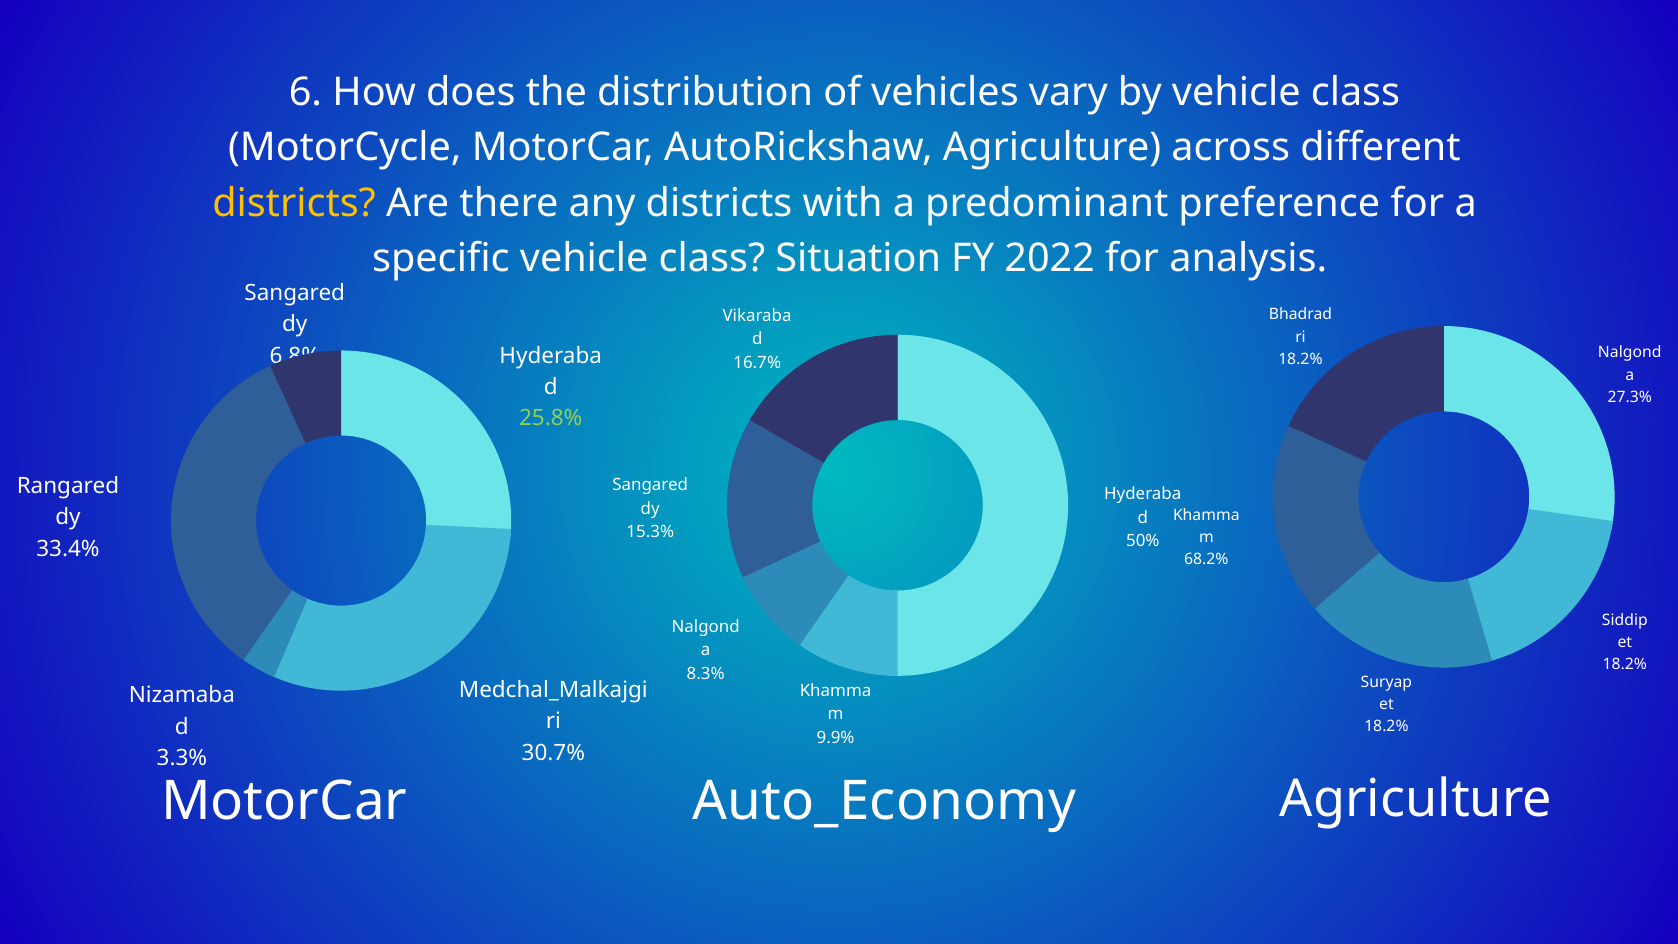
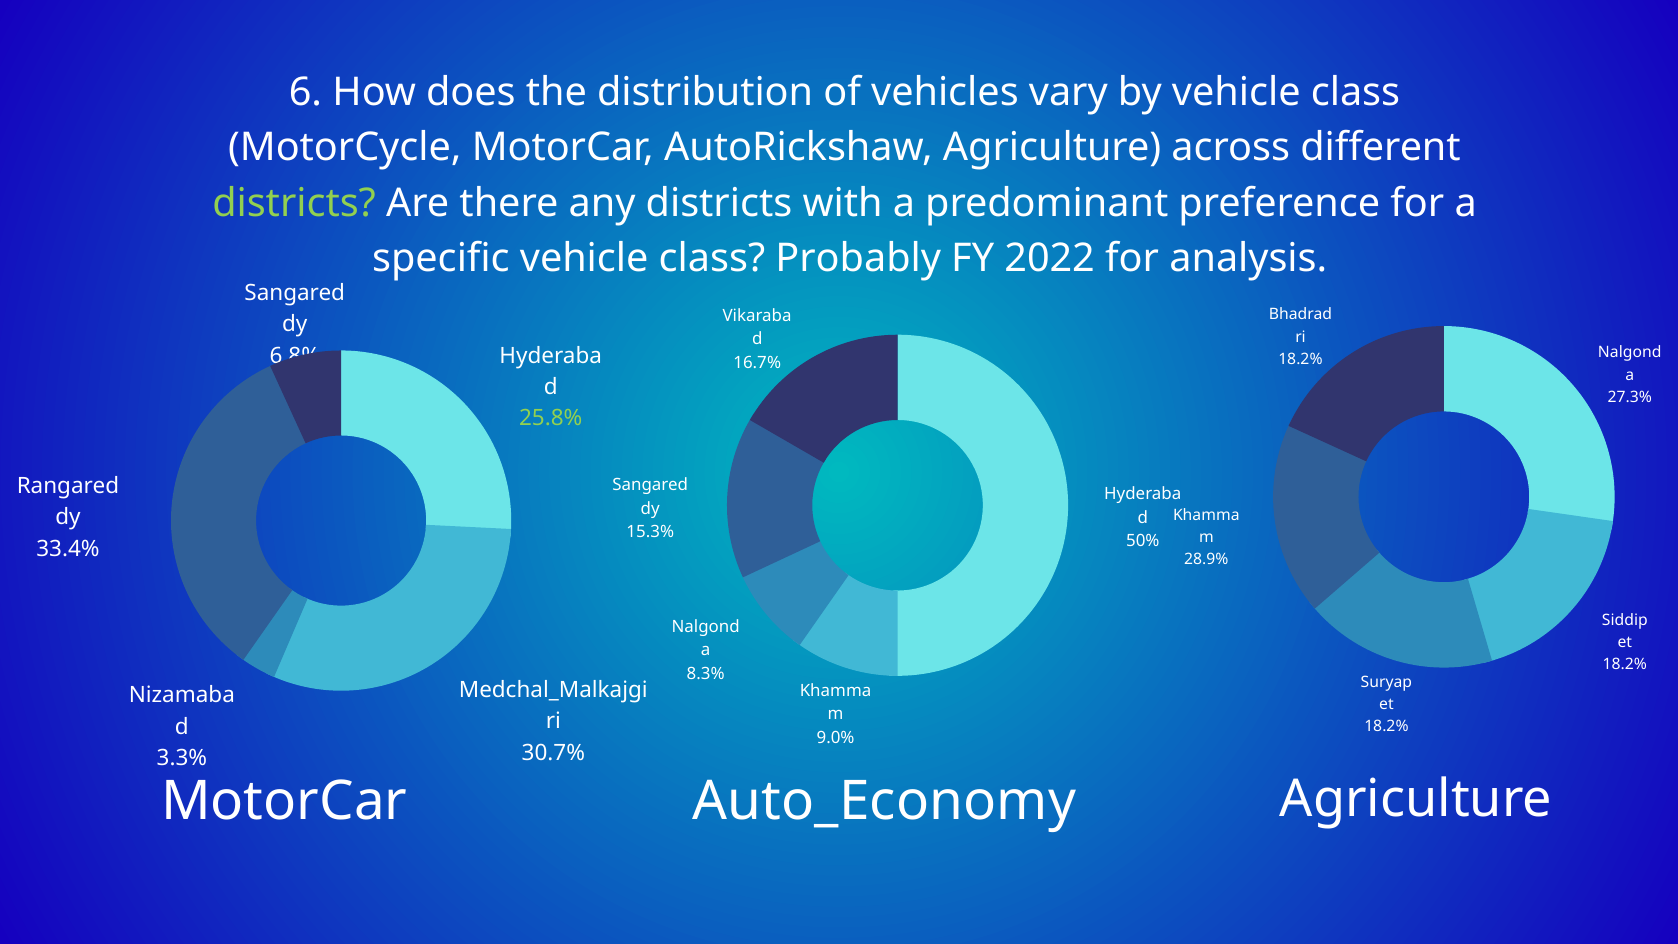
districts colour: yellow -> light green (294, 203)
Situation: Situation -> Probably (858, 259)
68.2%: 68.2% -> 28.9% (1206, 559)
9.9%: 9.9% -> 9.0% (836, 738)
